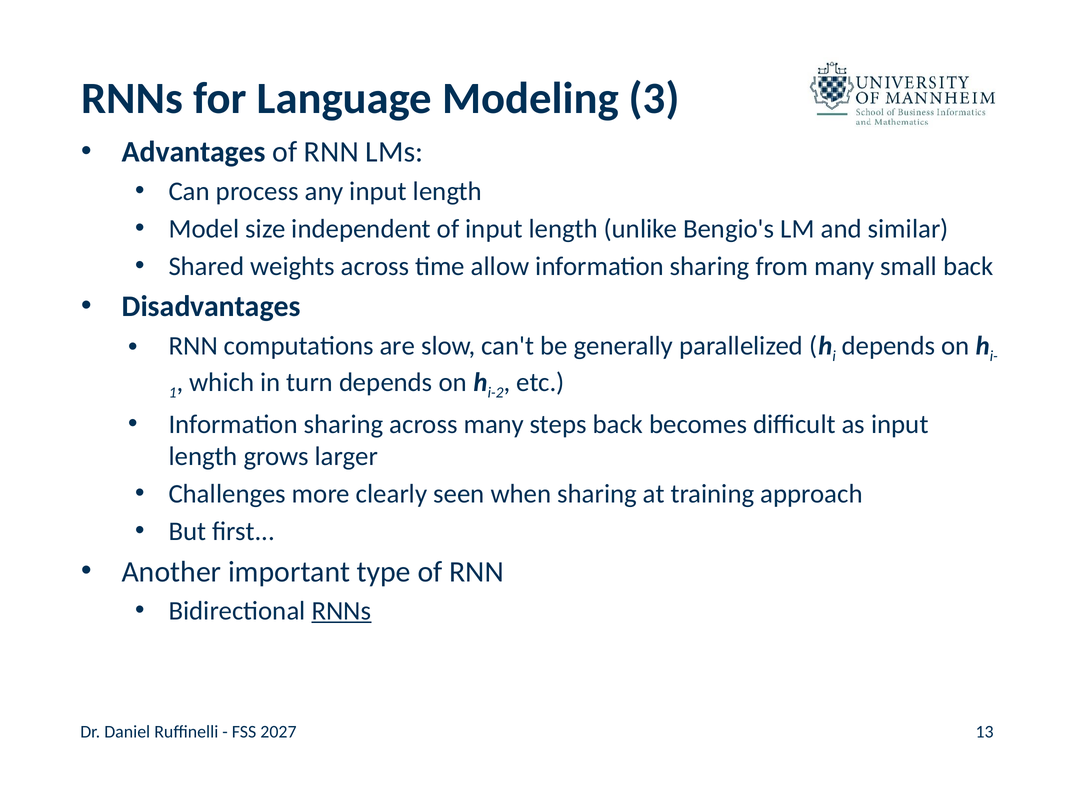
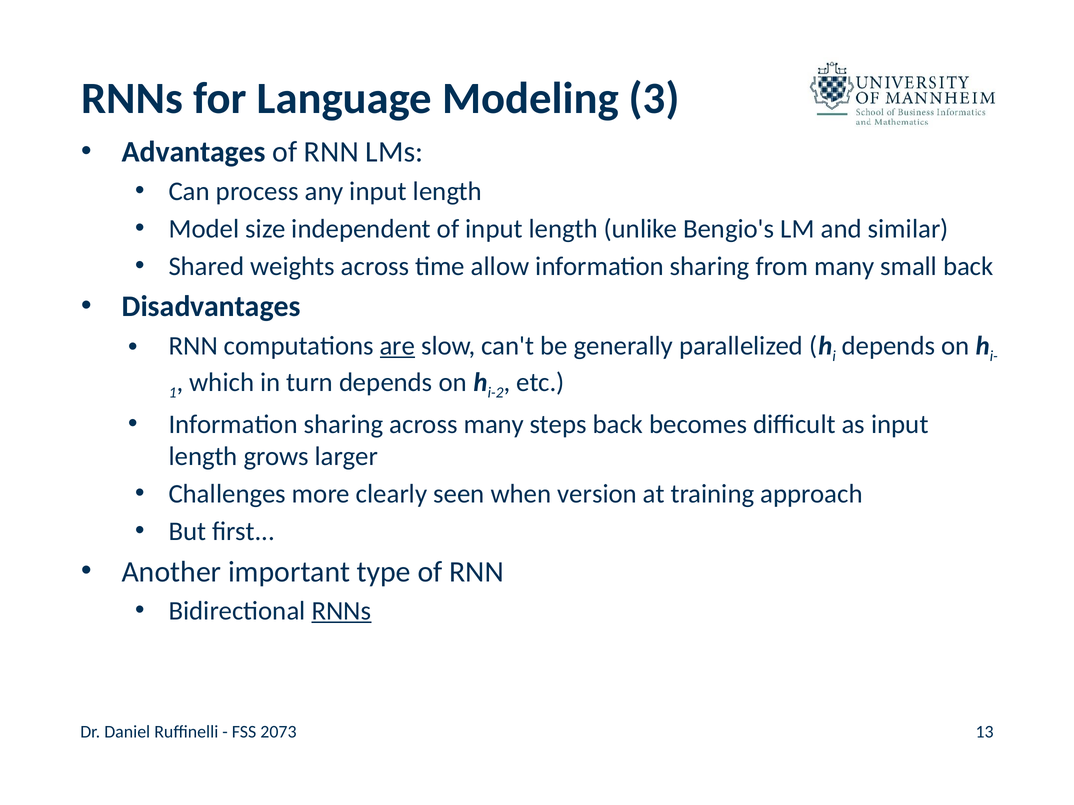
are underline: none -> present (397, 346)
when sharing: sharing -> version (597, 494)
2027: 2027 -> 2073 (278, 732)
